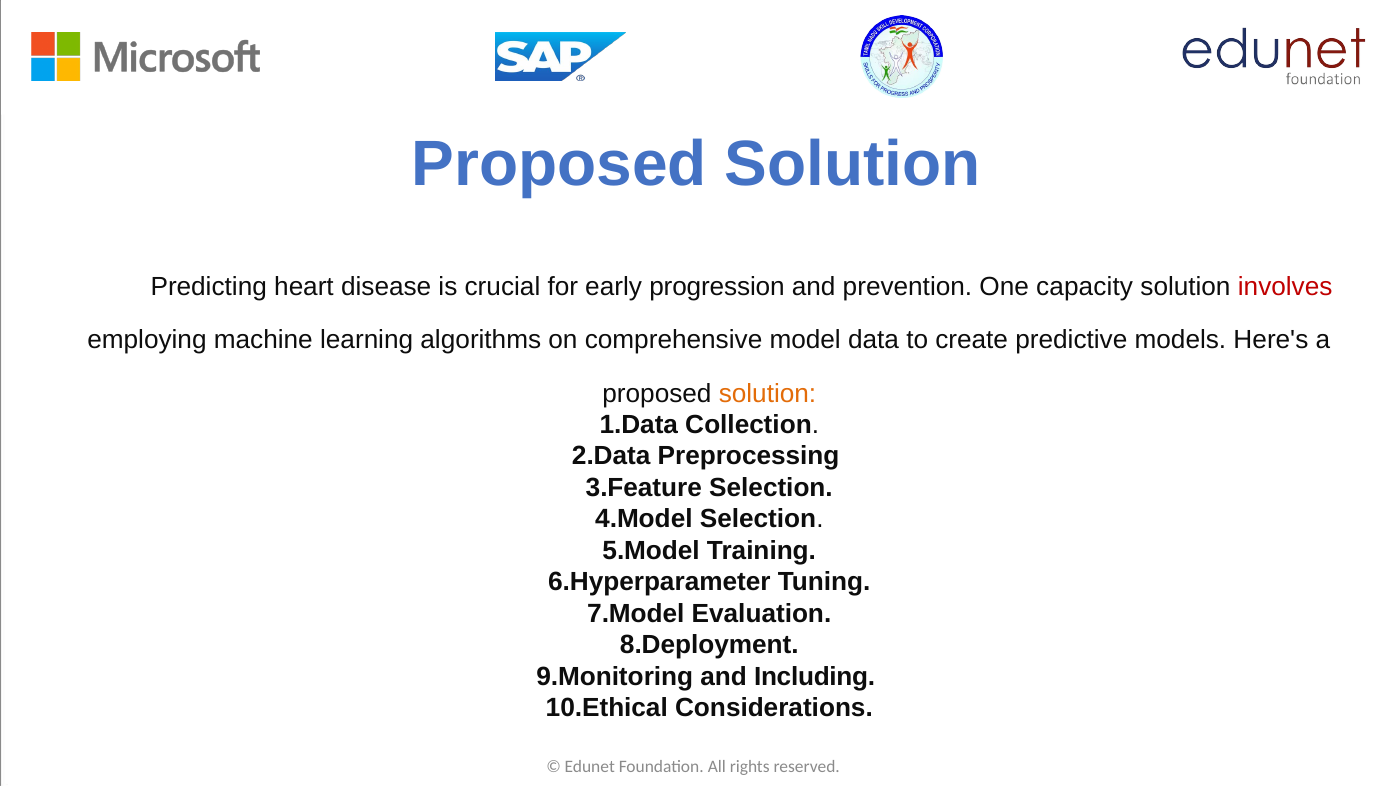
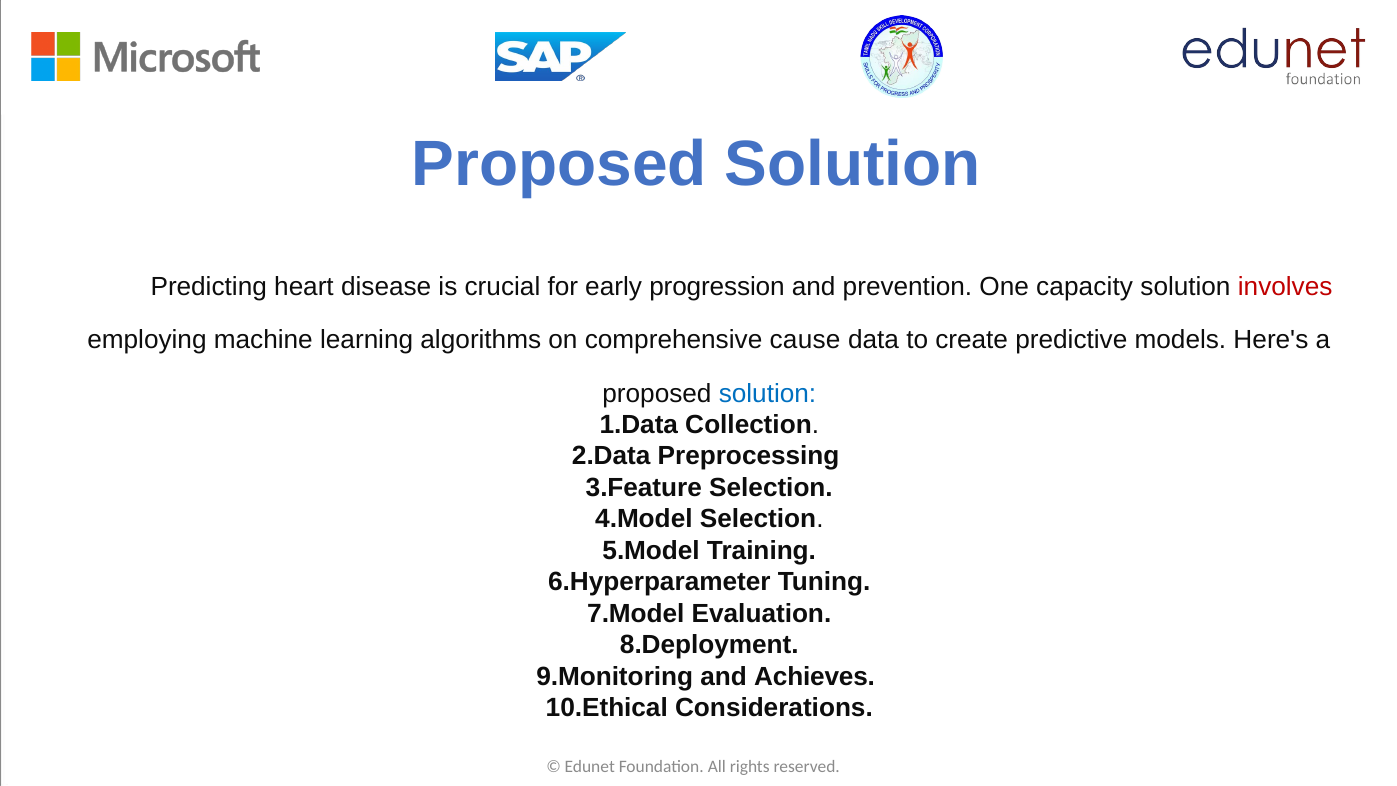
model: model -> cause (805, 340)
solution colour: orange -> blue (767, 393)
Including: Including -> Achieves (815, 676)
